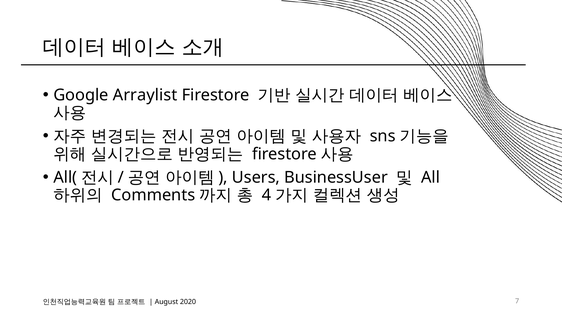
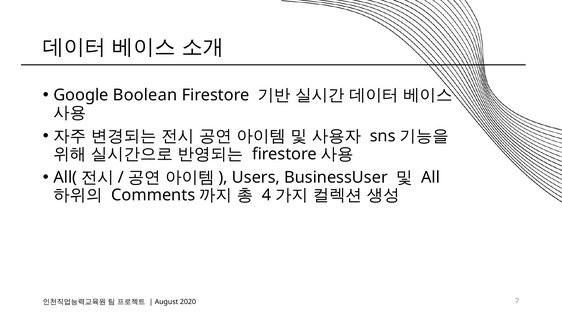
Arraylist: Arraylist -> Boolean (145, 95)
